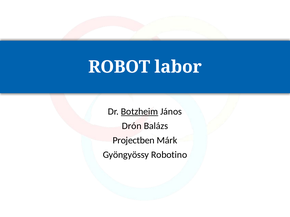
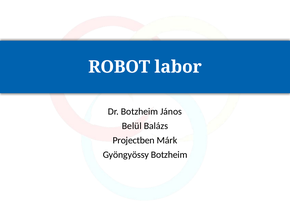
Botzheim underline: present -> none (140, 112)
Drón: Drón -> Belül (132, 126)
Gyöngyössy Robotino: Robotino -> Botzheim (169, 155)
